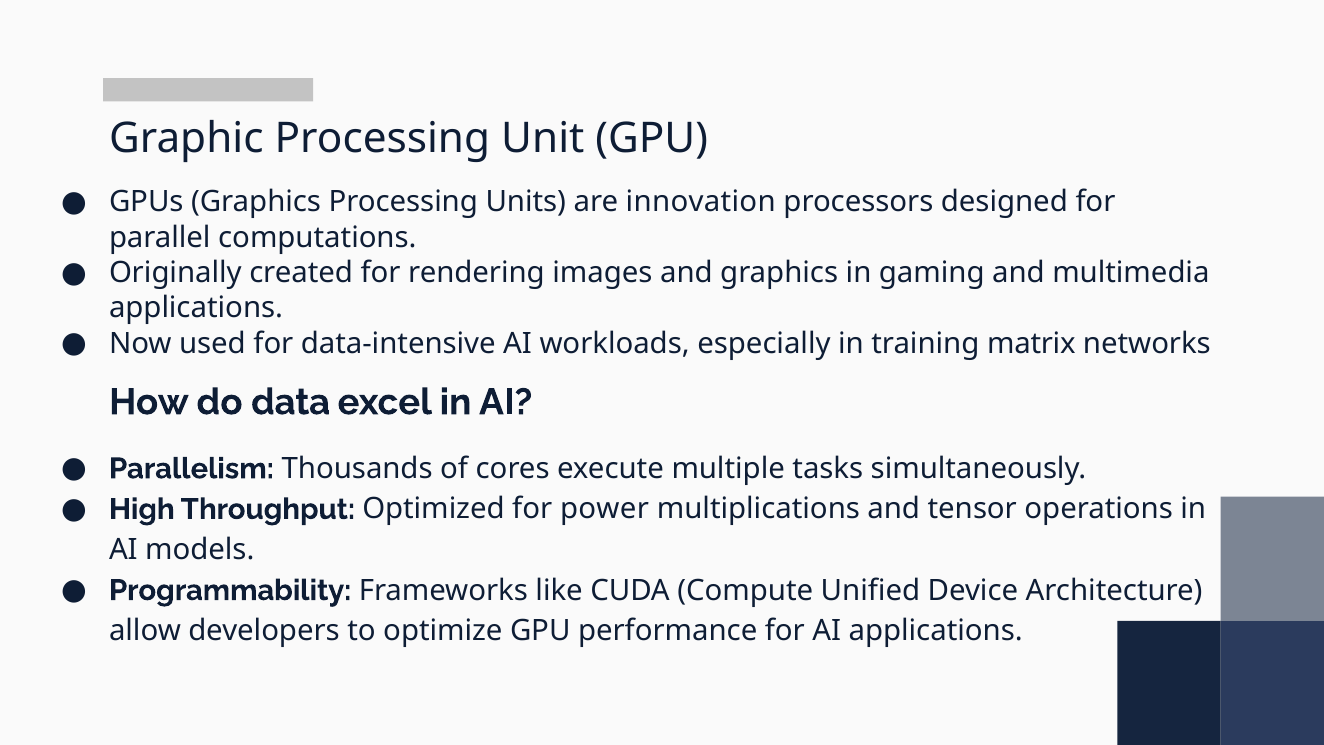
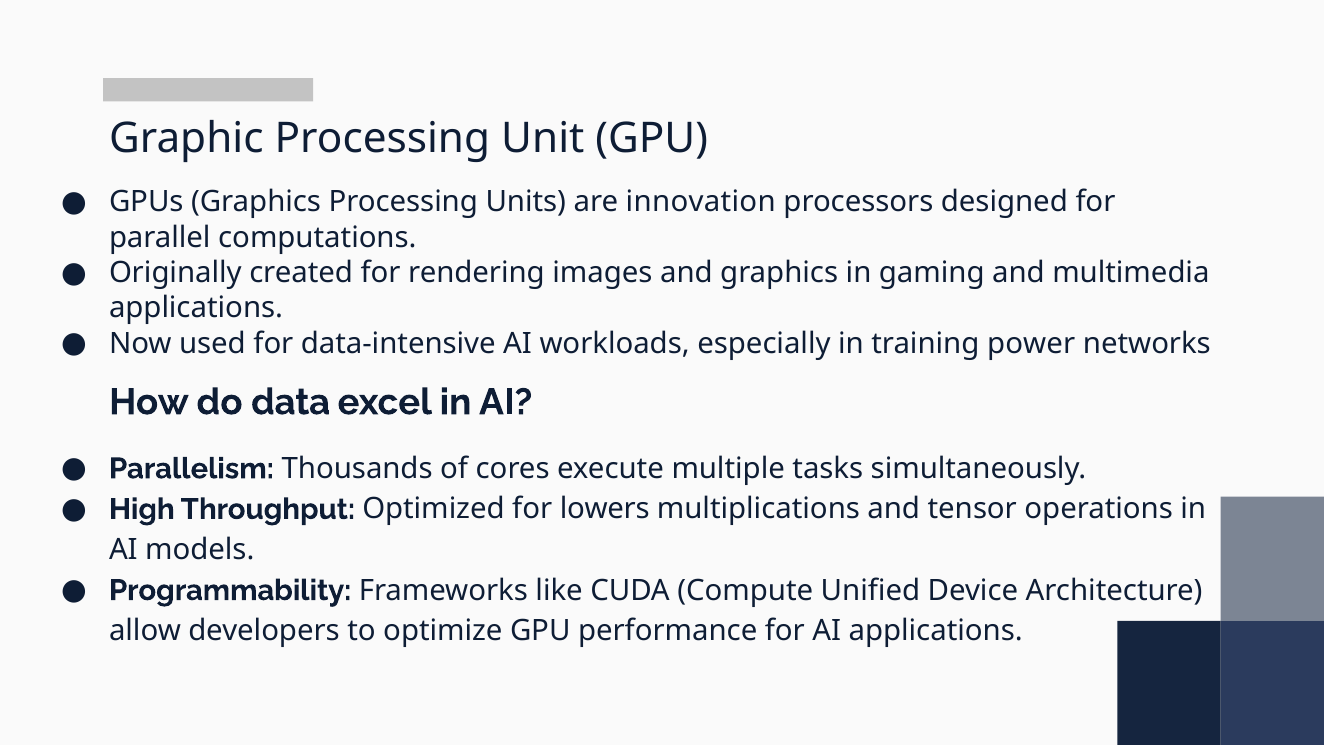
matrix: matrix -> power (1031, 343)
power: power -> lowers (605, 509)
